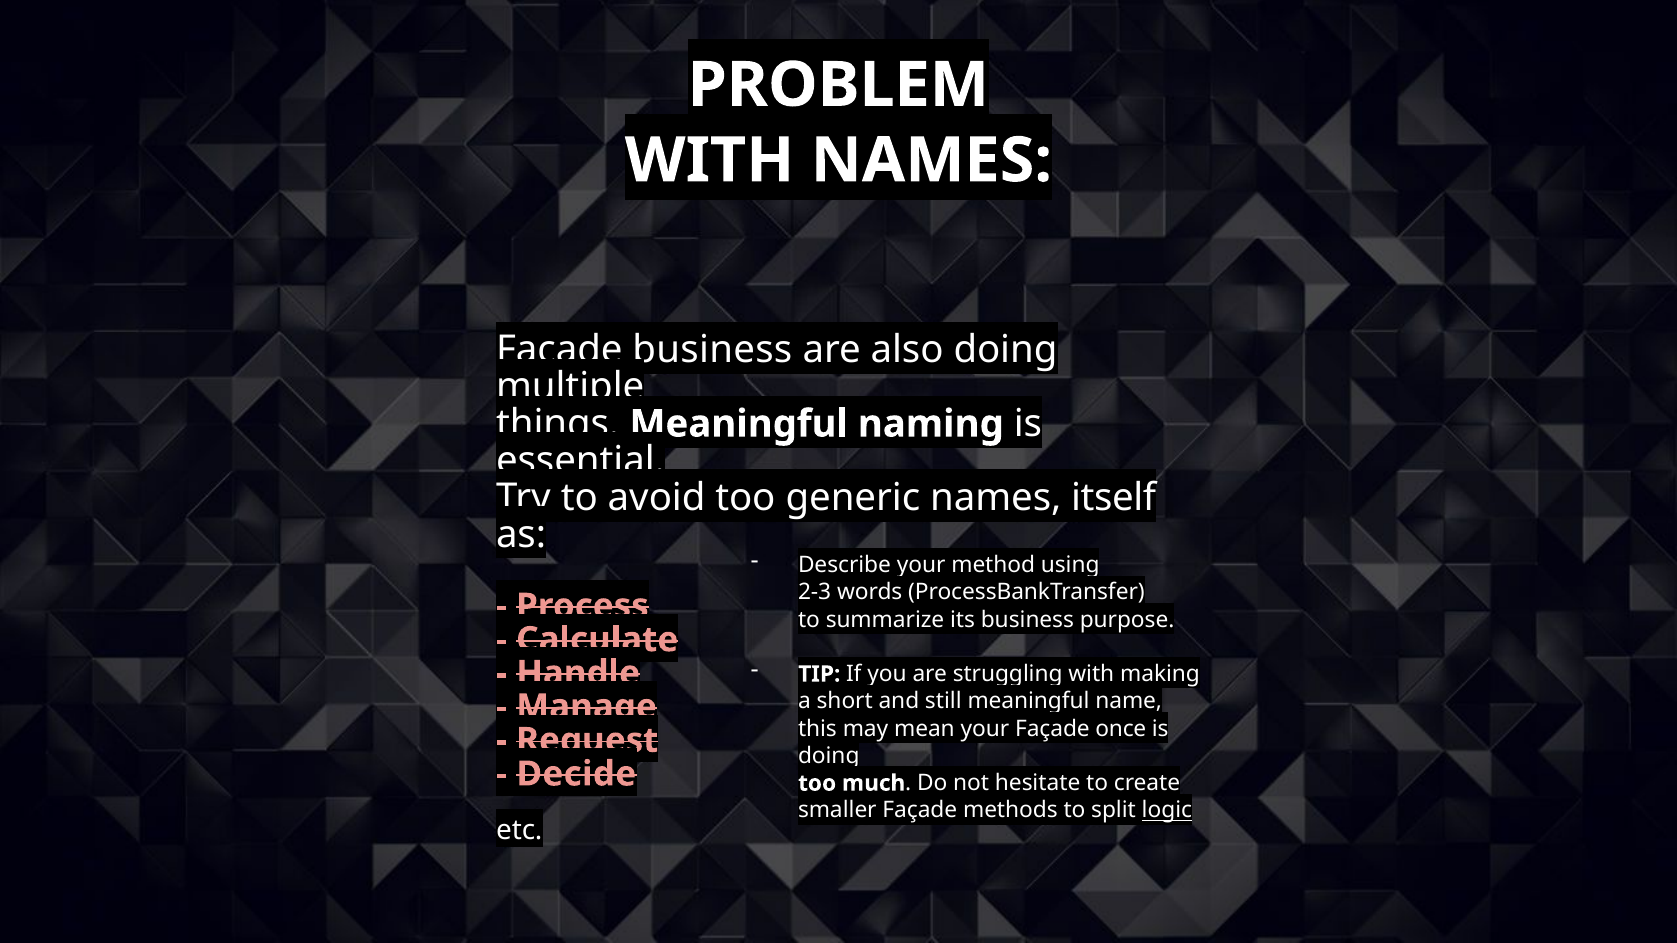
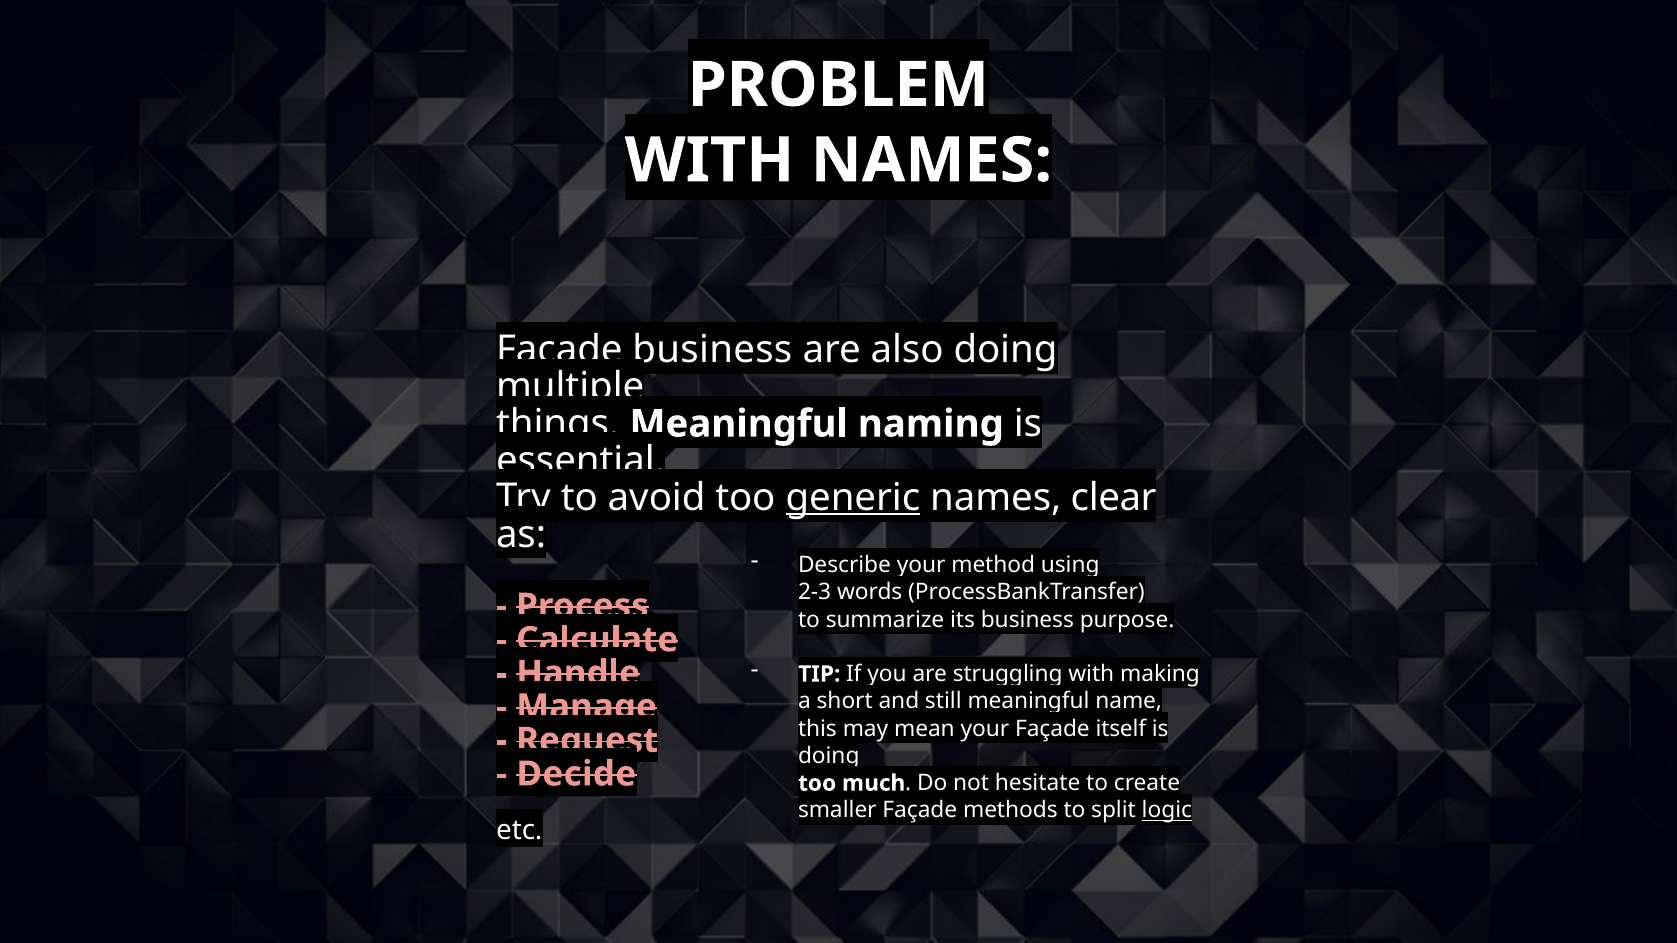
generic underline: none -> present (853, 498)
itself: itself -> clear (1114, 498)
once: once -> itself (1121, 729)
